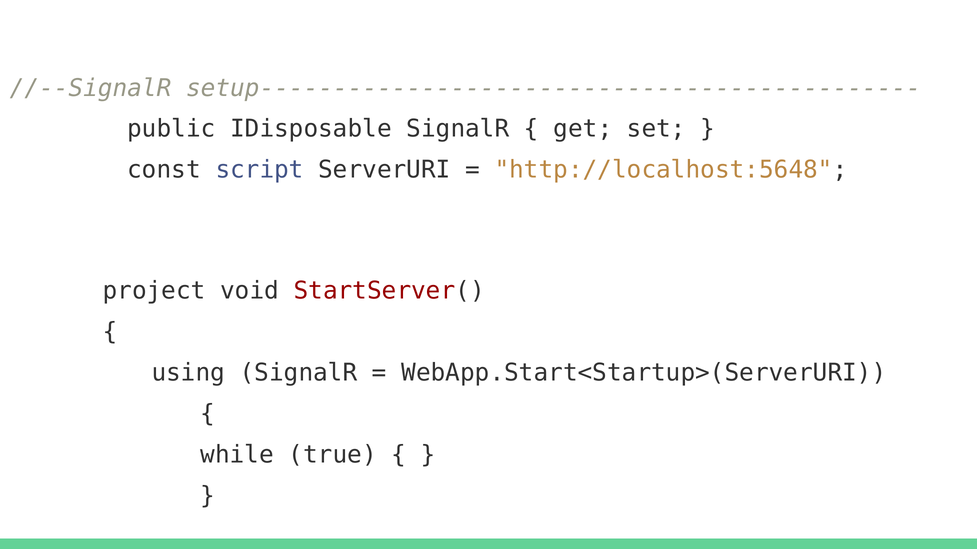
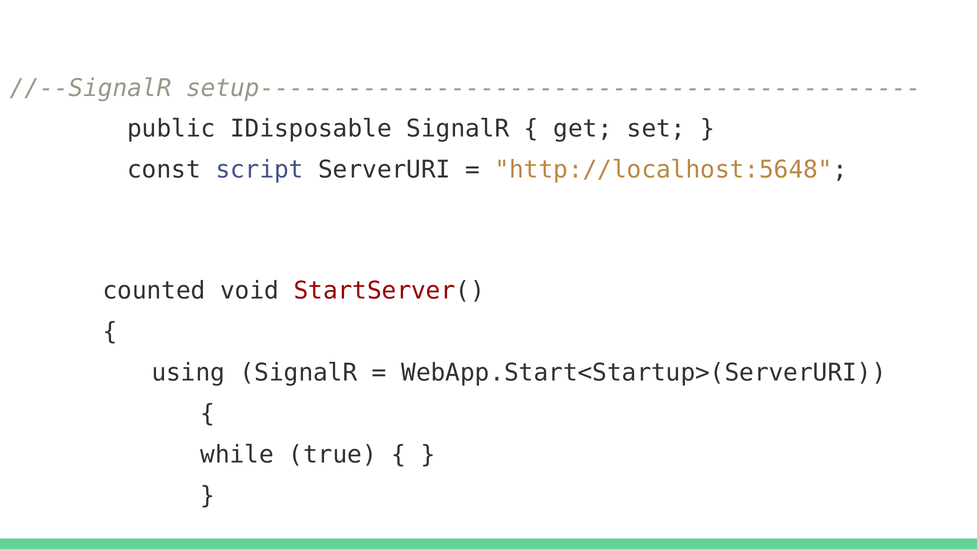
project: project -> counted (154, 291)
